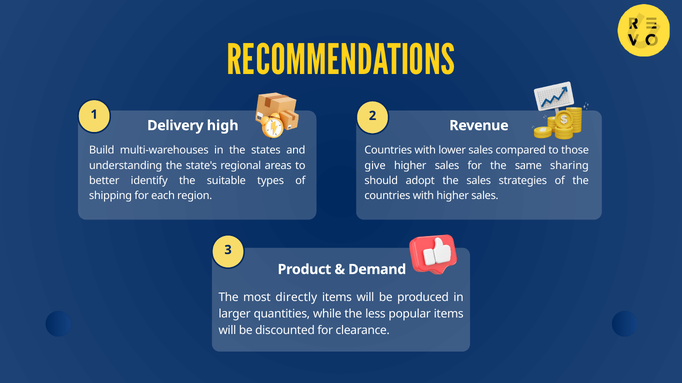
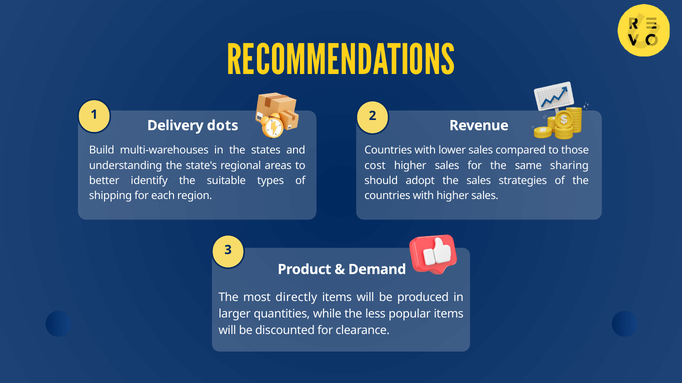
high: high -> dots (223, 126)
give: give -> cost (375, 166)
